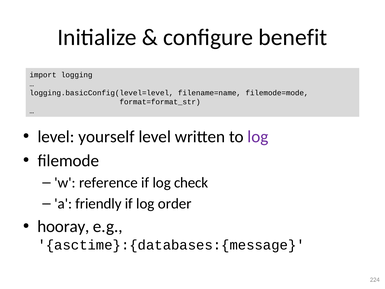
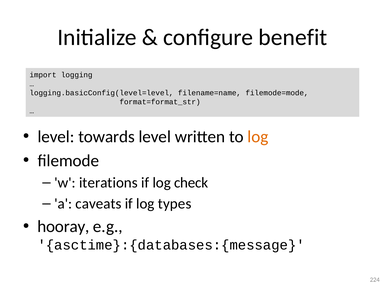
yourself: yourself -> towards (107, 137)
log colour: purple -> orange (258, 137)
reference: reference -> iterations (108, 183)
friendly: friendly -> caveats (98, 204)
order: order -> types (175, 204)
